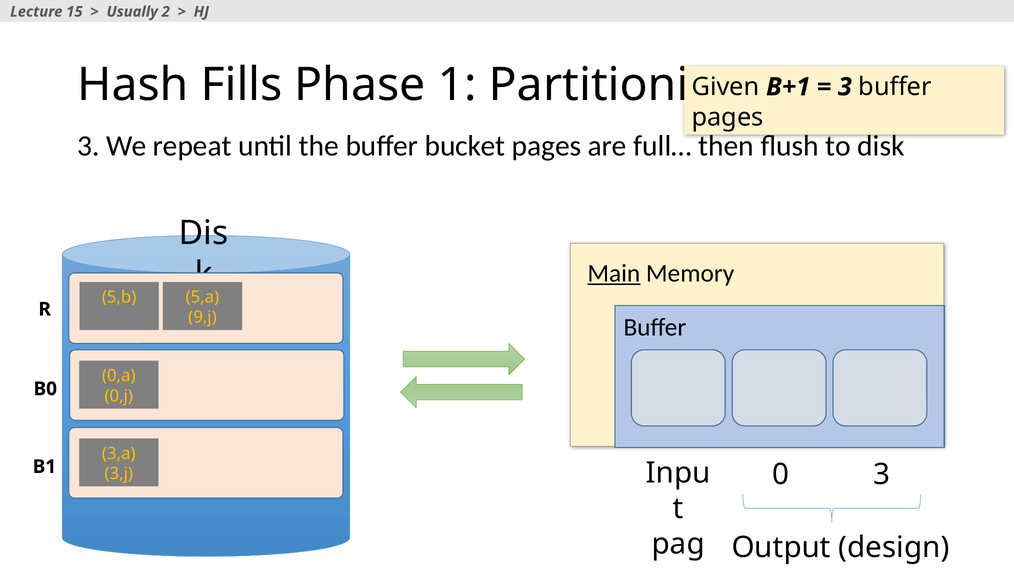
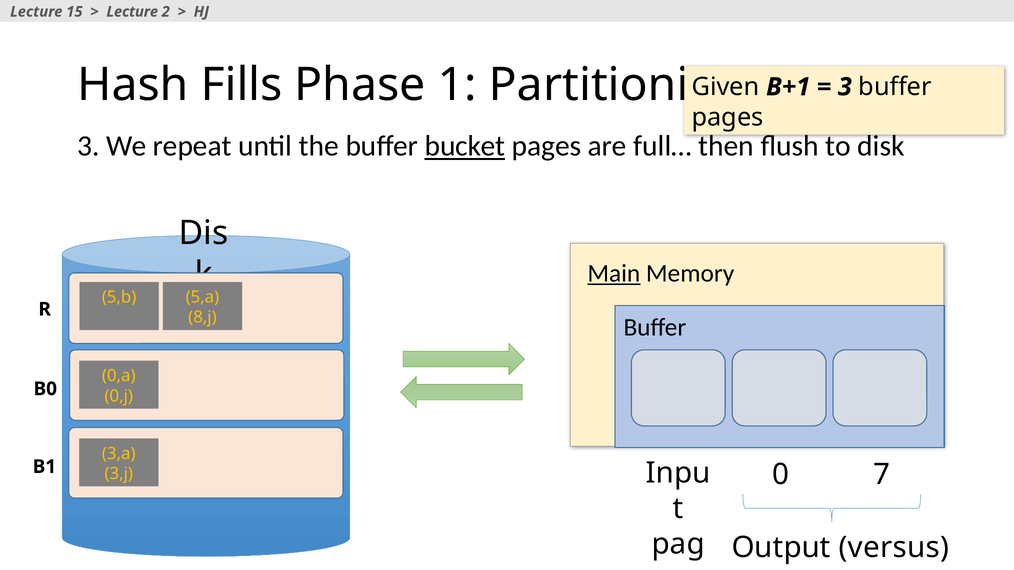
Usually: Usually -> Lecture (132, 12)
bucket underline: none -> present (465, 146)
9,j: 9,j -> 8,j (202, 318)
0 3: 3 -> 7 (882, 475)
design: design -> versus (894, 548)
